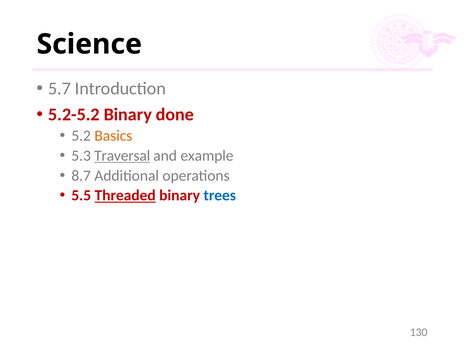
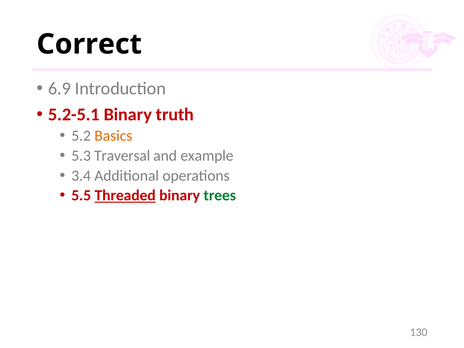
Science: Science -> Correct (89, 44)
5.7: 5.7 -> 6.9 (60, 89)
5.2-5.2: 5.2-5.2 -> 5.2-5.1 (74, 114)
done: done -> truth (175, 114)
Traversal underline: present -> none (122, 156)
8.7: 8.7 -> 3.4 (81, 176)
trees colour: blue -> green (220, 195)
